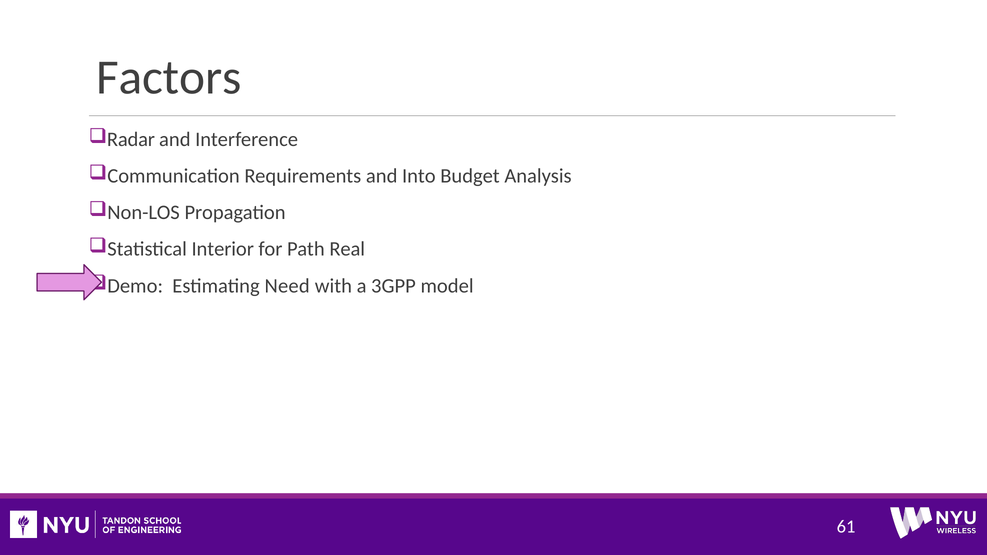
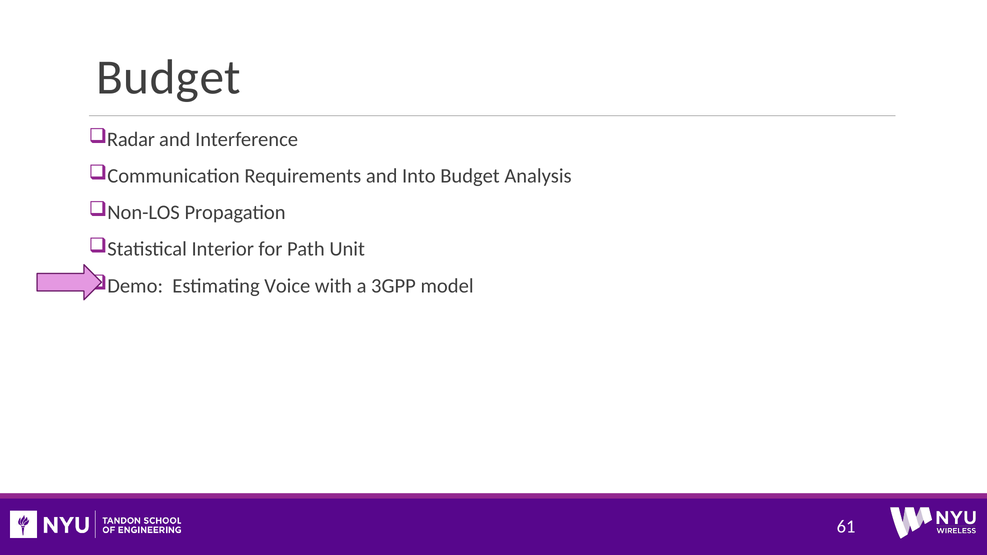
Factors: Factors -> Budget (169, 77)
Real: Real -> Unit (347, 249)
Need: Need -> Voice (287, 286)
